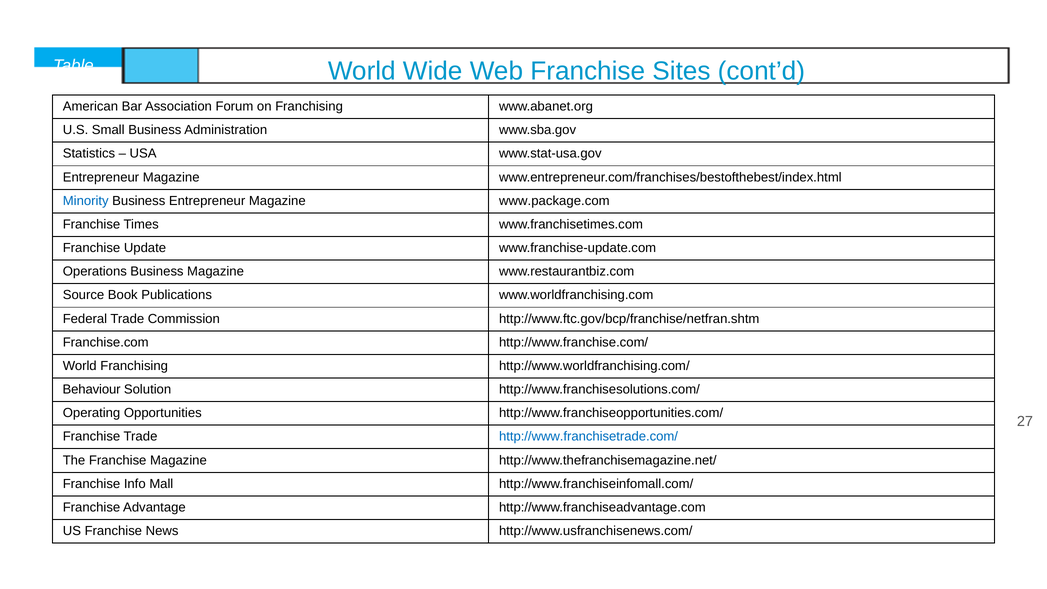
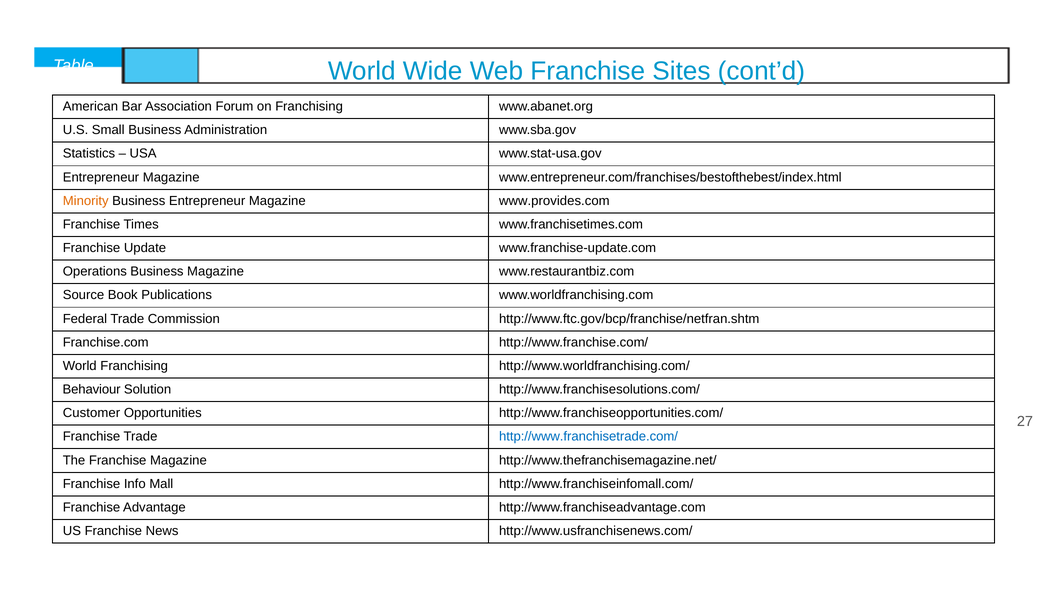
Minority colour: blue -> orange (86, 201)
www.package.com: www.package.com -> www.provides.com (554, 201)
Operating: Operating -> Customer (91, 413)
